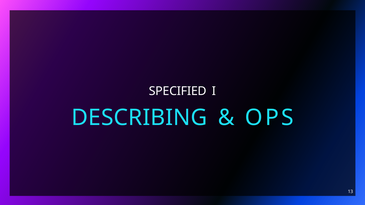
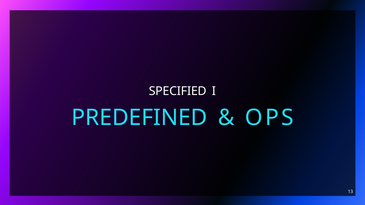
DESCRIBING: DESCRIBING -> PREDEFINED (139, 118)
